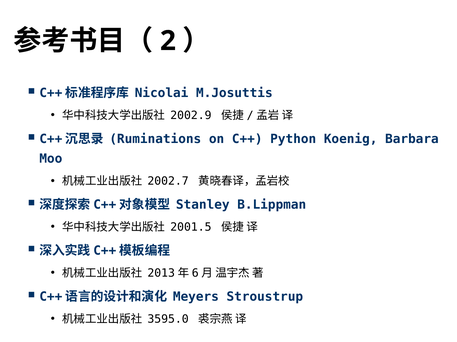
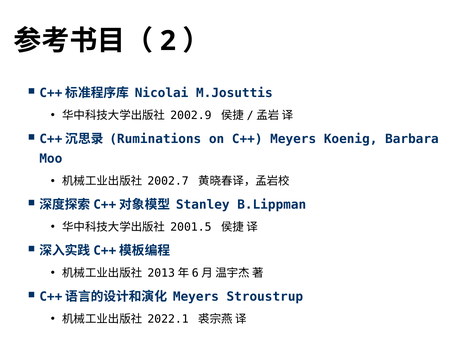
C++ Python: Python -> Meyers (293, 139)
3595.0: 3595.0 -> 2022.1 (168, 320)
